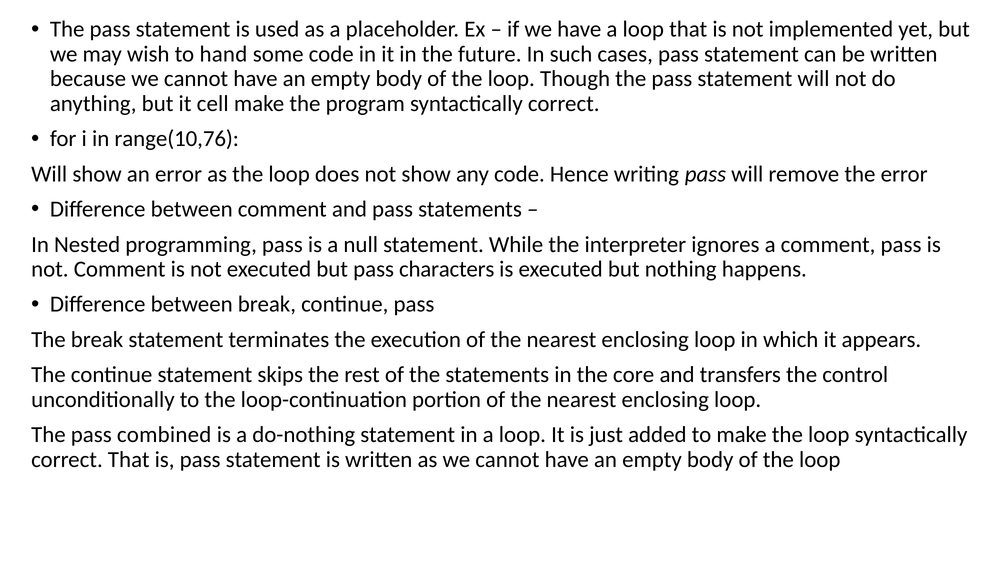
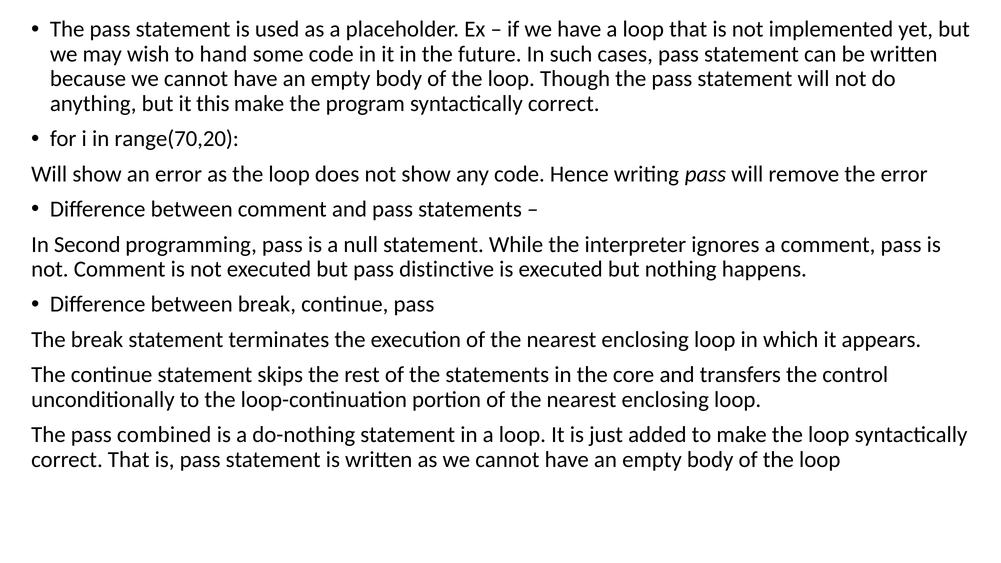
cell: cell -> this (213, 104)
range(10,76: range(10,76 -> range(70,20 (177, 139)
Nested: Nested -> Second (87, 244)
characters: characters -> distinctive (447, 269)
